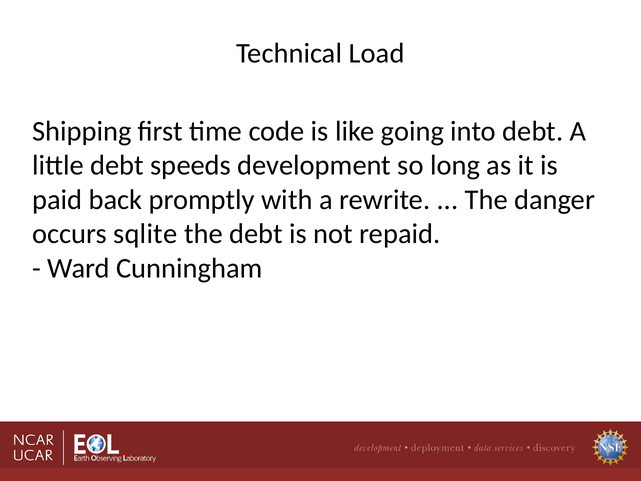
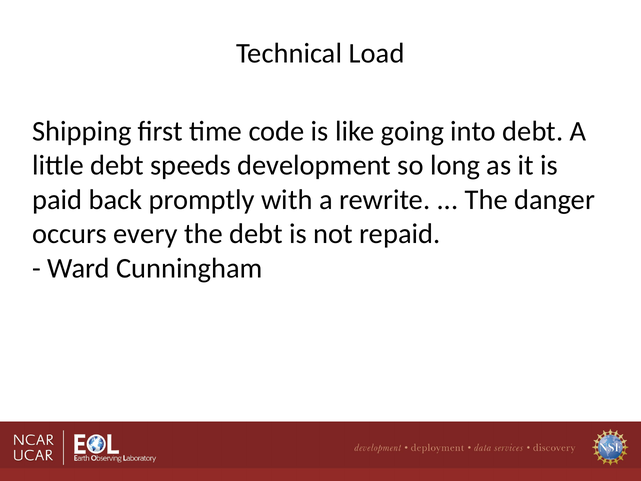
sqlite: sqlite -> every (145, 234)
